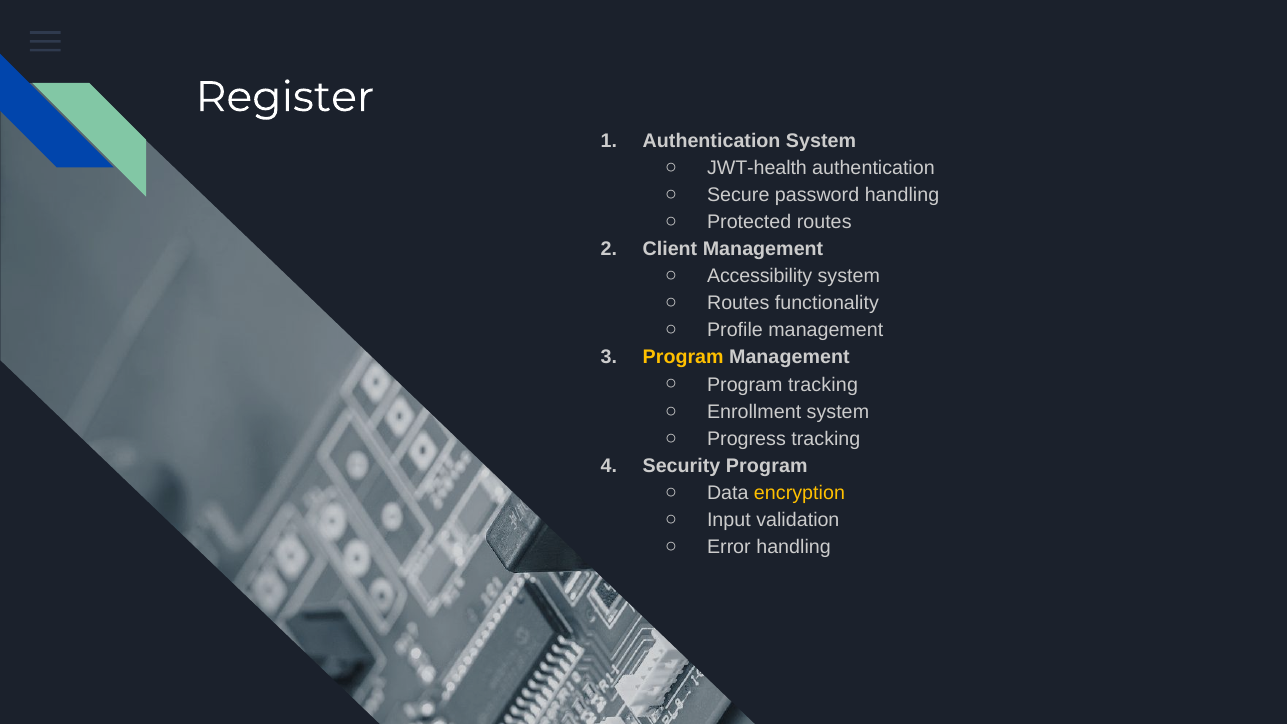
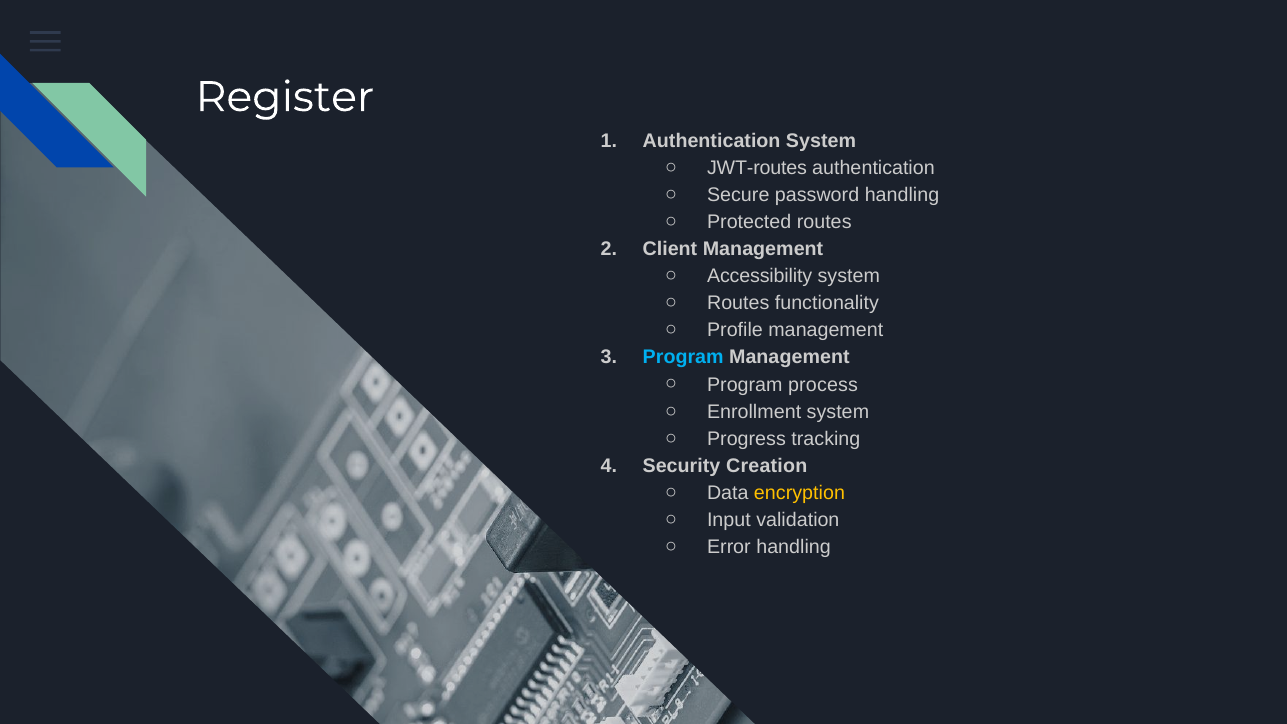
JWT-health: JWT-health -> JWT-routes (757, 168)
Program colour: yellow -> light blue (683, 357)
Program tracking: tracking -> process (823, 385)
Security Program: Program -> Creation (767, 466)
